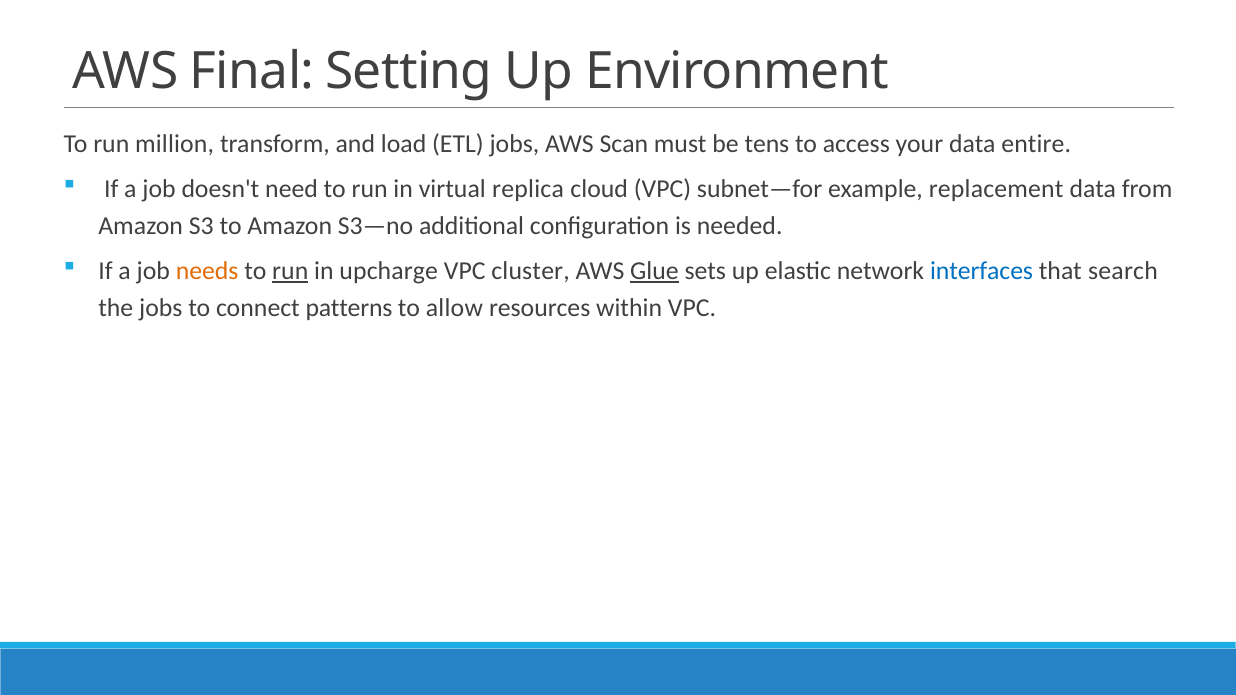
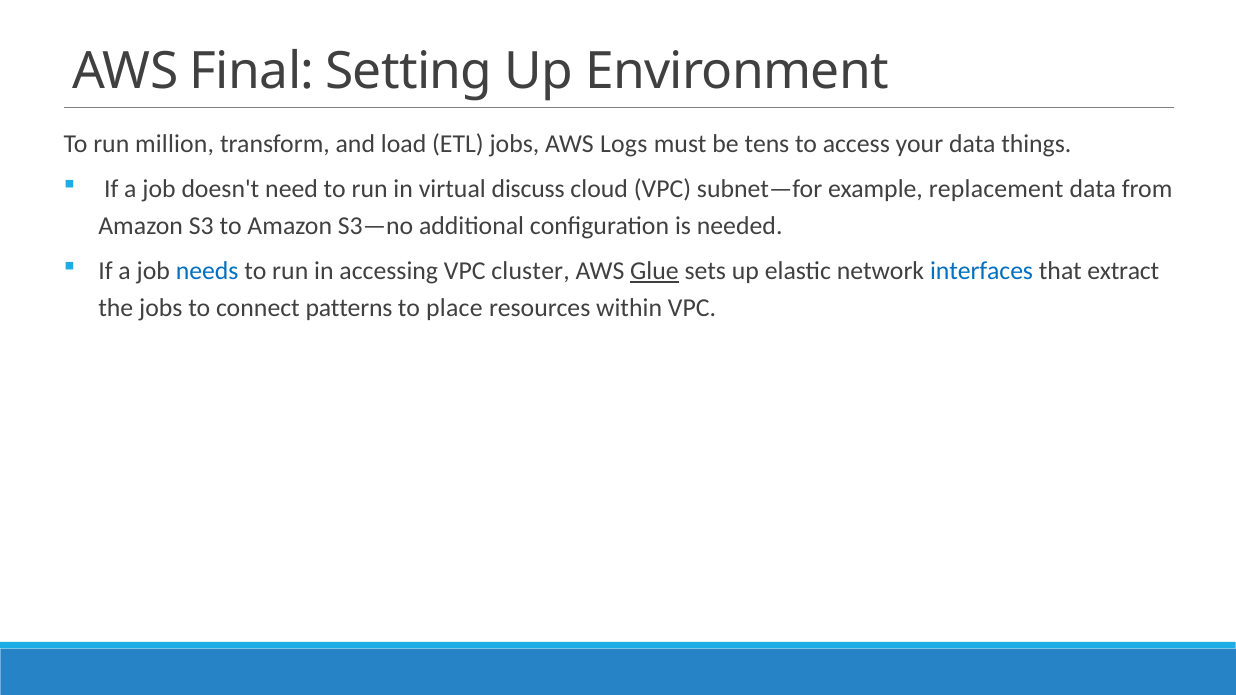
Scan: Scan -> Logs (624, 144)
entire: entire -> things (1036, 144)
replica: replica -> discuss (528, 189)
needs colour: orange -> blue (207, 271)
run underline: present -> none (290, 271)
upcharge: upcharge -> accessing (389, 271)
search: search -> extract (1123, 271)
allow: allow -> place (454, 308)
